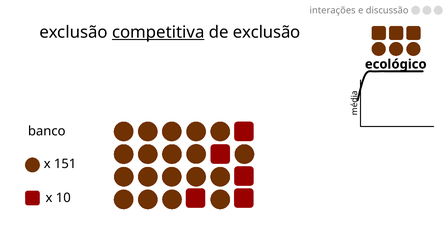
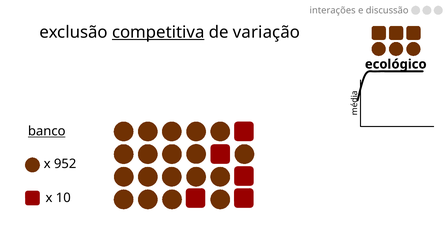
de exclusão: exclusão -> variação (267, 32)
banco underline: none -> present (47, 131)
151: 151 -> 952 (65, 164)
